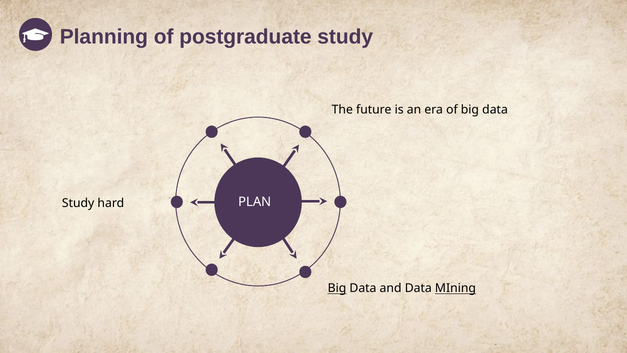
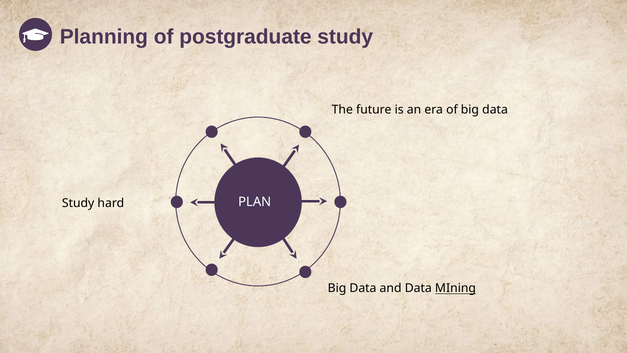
Big underline: present -> none (337, 288)
